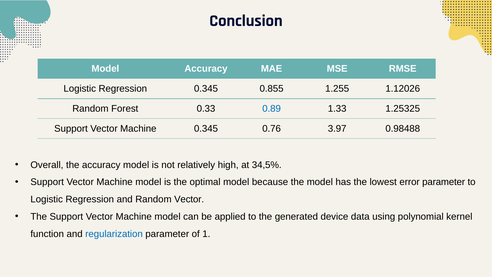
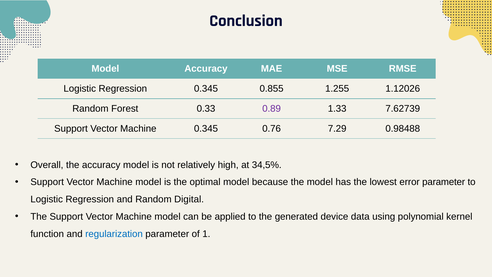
0.89 colour: blue -> purple (272, 109)
1.25325: 1.25325 -> 7.62739 (403, 109)
3.97: 3.97 -> 7.29 (337, 129)
Random Vector: Vector -> Digital (189, 199)
